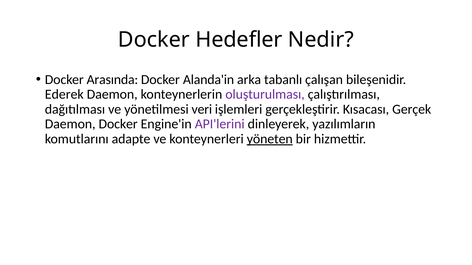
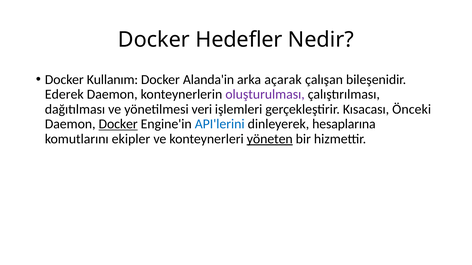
Arasında: Arasında -> Kullanım (112, 80)
tabanlı: tabanlı -> açarak (283, 80)
Gerçek: Gerçek -> Önceki (412, 109)
Docker underline: none -> present (118, 124)
API'lerini colour: purple -> blue (220, 124)
yazılımların: yazılımların -> hesaplarına (344, 124)
adapte: adapte -> ekipler (131, 139)
